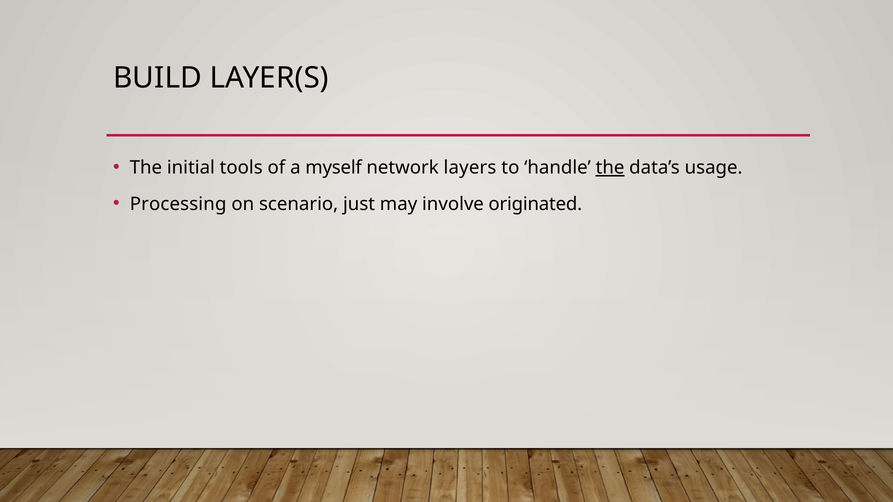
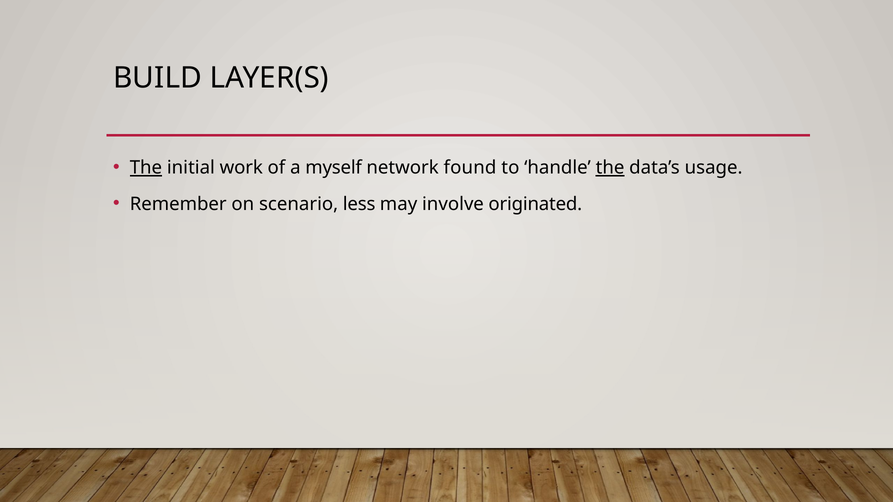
The underline: none -> present (146, 168)
tools: tools -> work (241, 168)
layers: layers -> found (470, 168)
Processing: Processing -> Remember (178, 204)
just: just -> less (359, 204)
